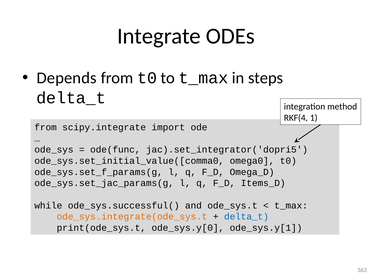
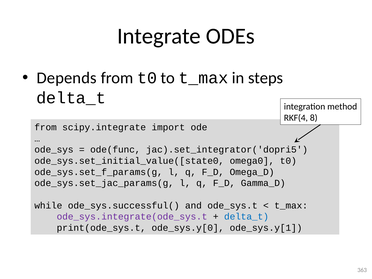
1: 1 -> 8 (314, 118)
ode_sys.set_initial_value([comma0: ode_sys.set_initial_value([comma0 -> ode_sys.set_initial_value([state0 (129, 161)
Items_D: Items_D -> Gamma_D (263, 183)
ode_sys.integrate(ode_sys.t colour: orange -> purple (132, 217)
